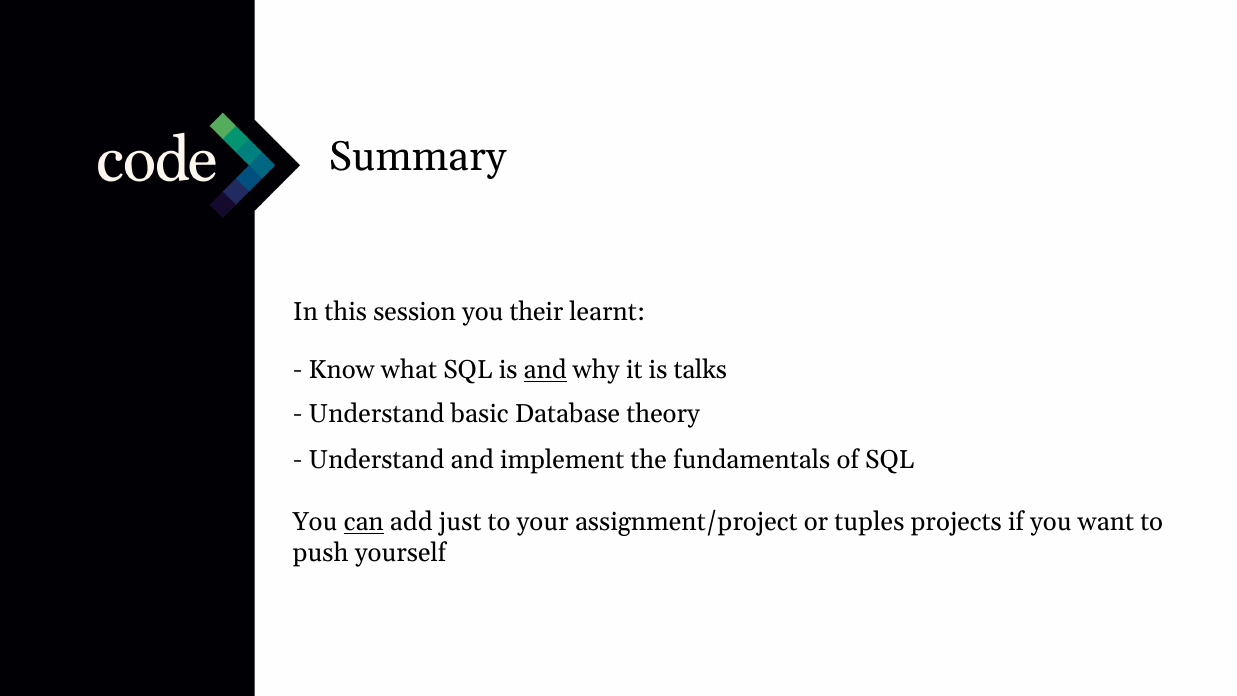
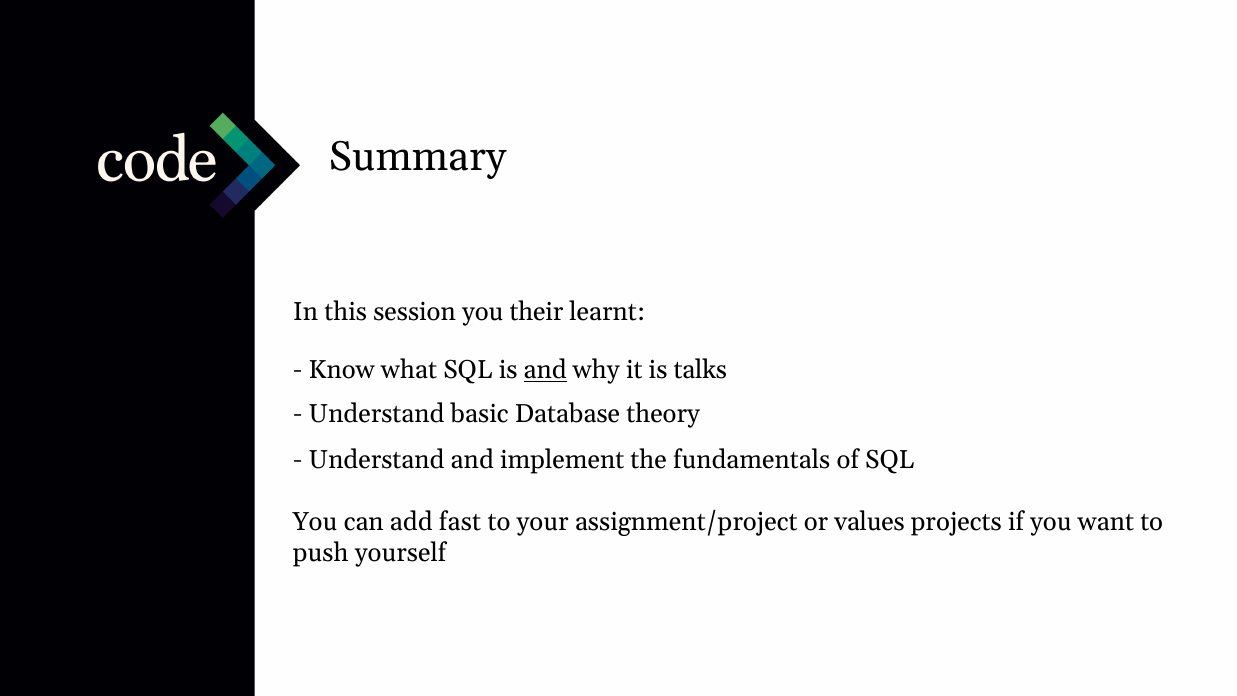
can underline: present -> none (364, 522)
just: just -> fast (460, 522)
tuples: tuples -> values (870, 522)
